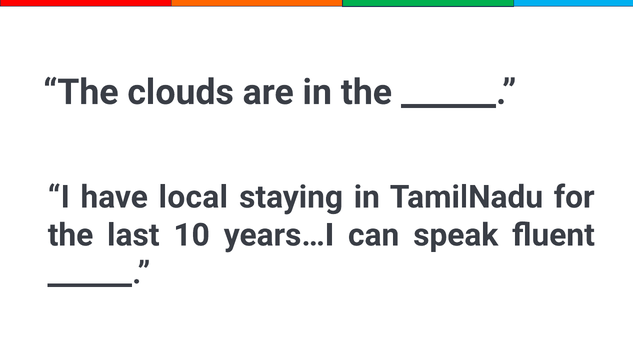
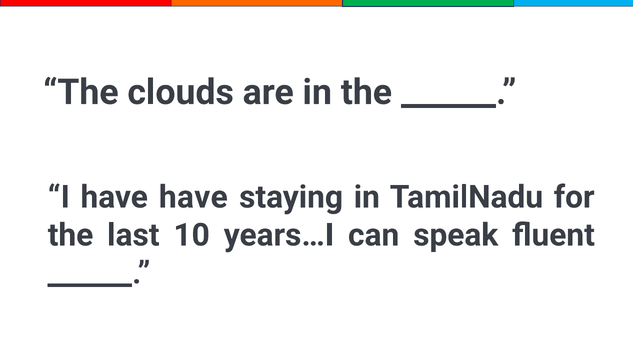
have local: local -> have (193, 197)
